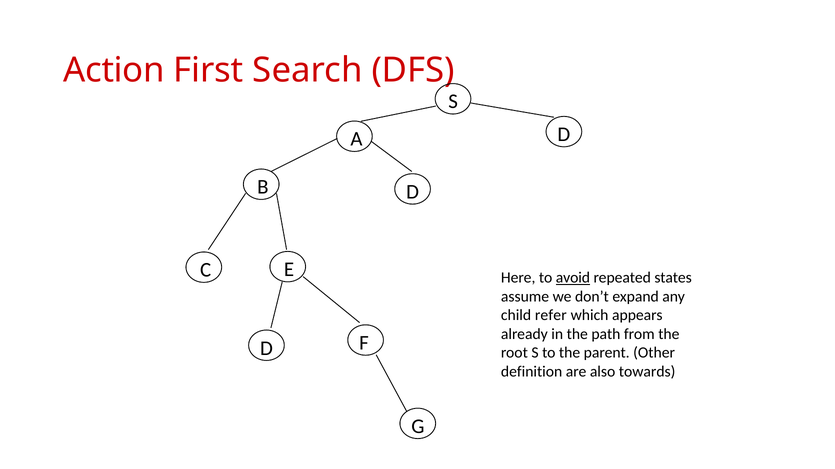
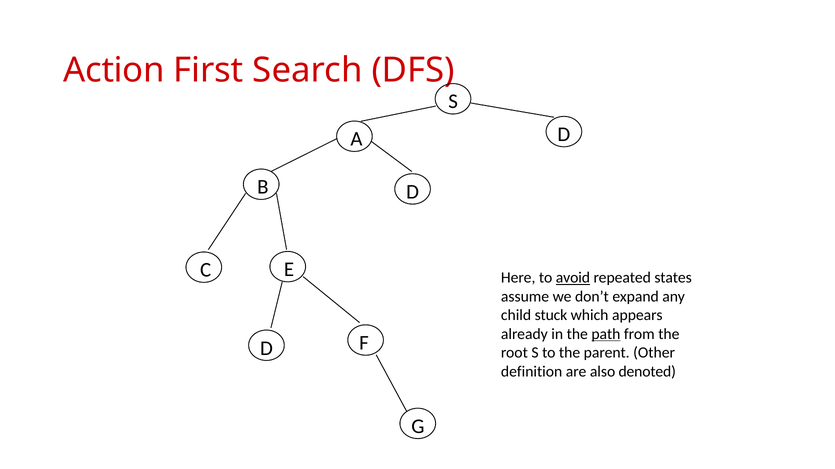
refer: refer -> stuck (551, 316)
path underline: none -> present (606, 334)
towards: towards -> denoted (647, 372)
